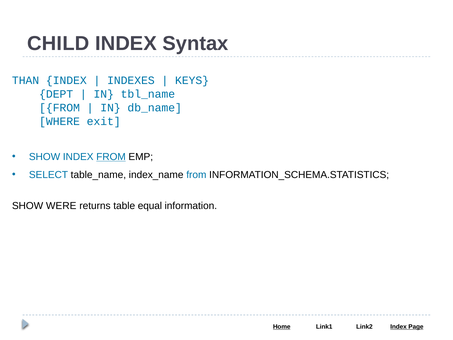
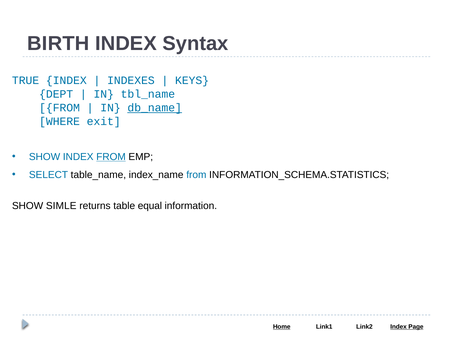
CHILD: CHILD -> BIRTH (58, 43)
THAN: THAN -> TRUE (26, 80)
db_name underline: none -> present (155, 108)
WERE: WERE -> SIMLE (61, 206)
